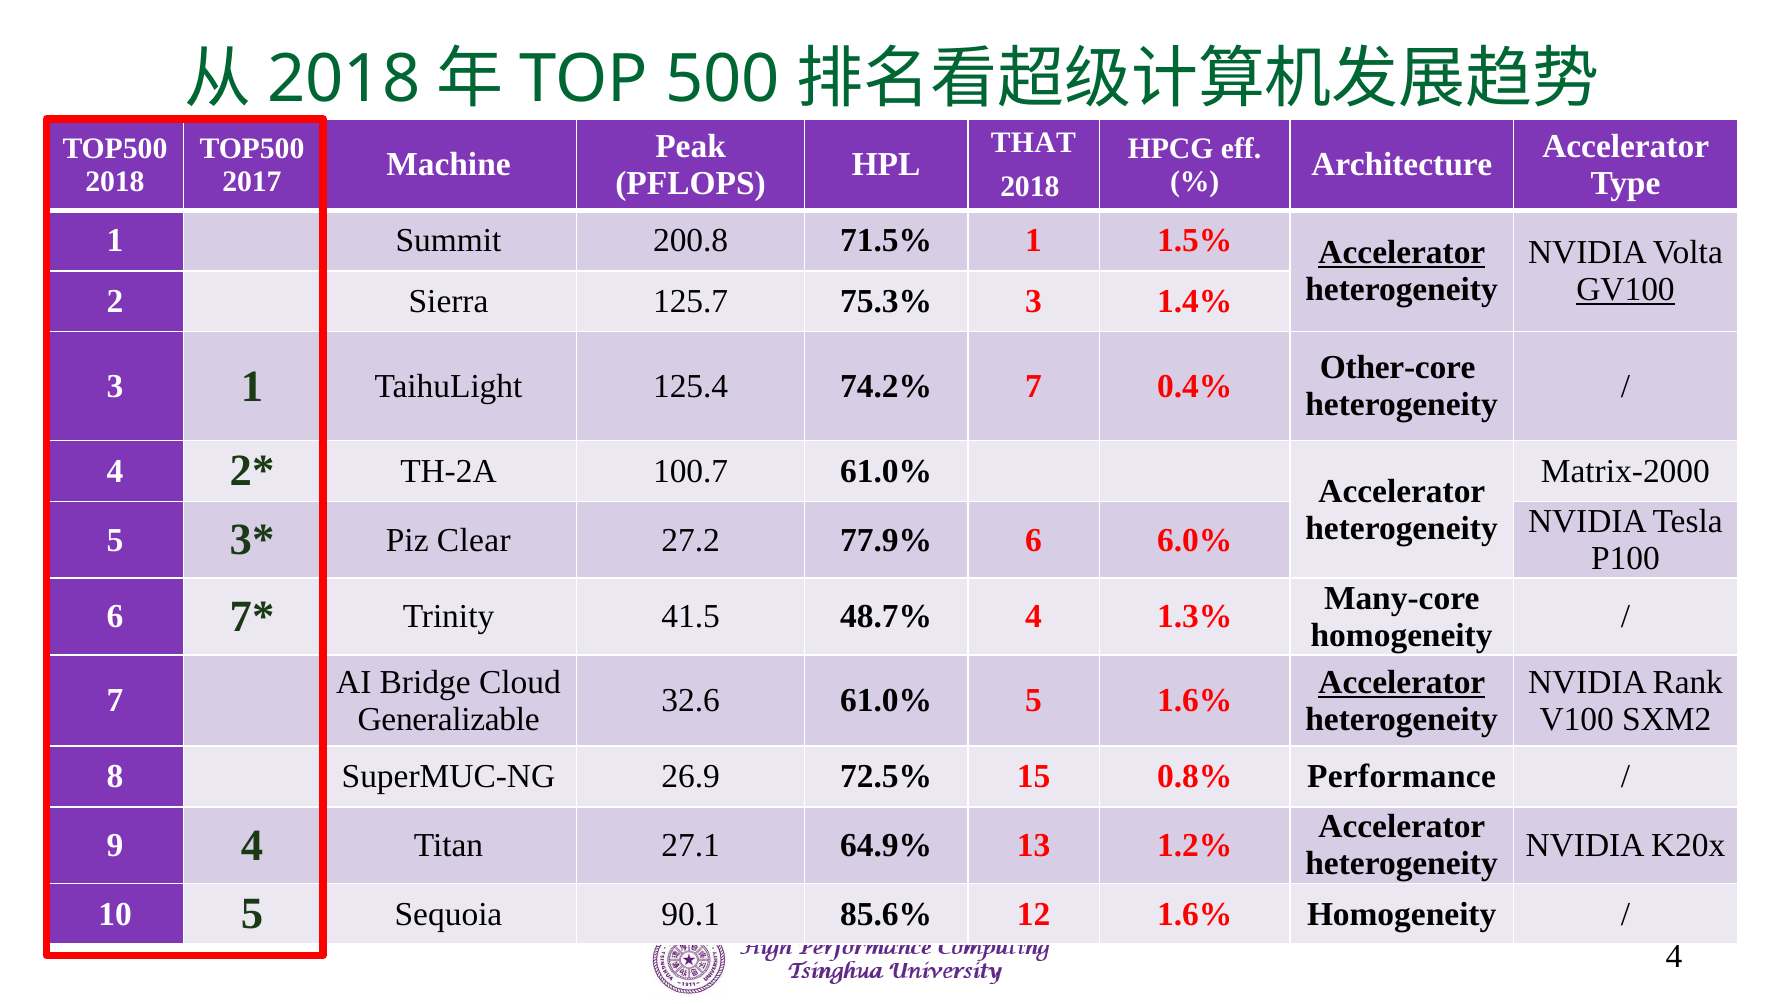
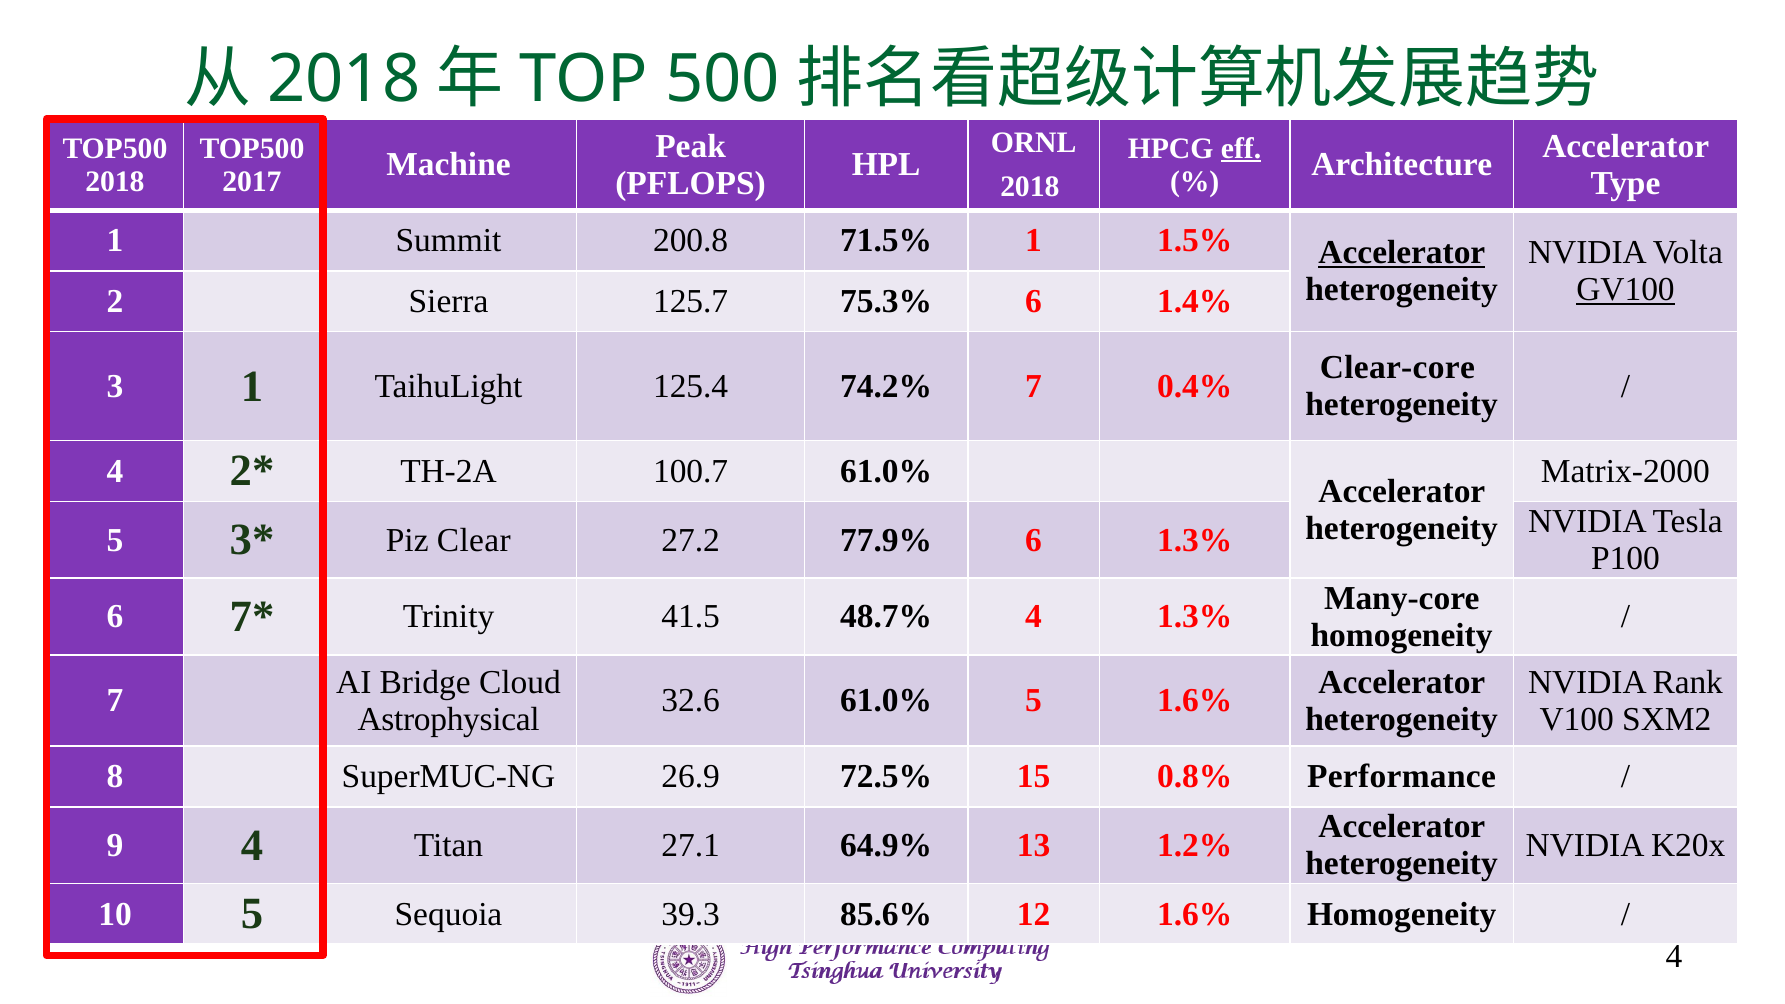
THAT: THAT -> ORNL (1034, 143)
eff underline: none -> present (1241, 148)
75.3% 3: 3 -> 6 (1034, 302)
Other-core: Other-core -> Clear-core (1397, 368)
6 6.0%: 6.0% -> 1.3% (1195, 540)
Accelerator underline: present -> none (1402, 682)
Generalizable: Generalizable -> Astrophysical (449, 719)
90.1: 90.1 -> 39.3 (691, 914)
